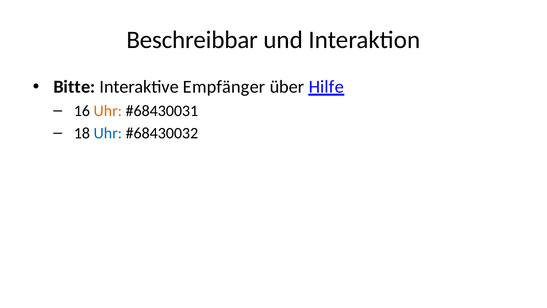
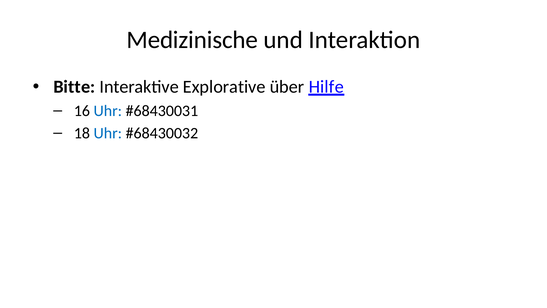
Beschreibbar: Beschreibbar -> Medizinische (192, 40)
Empfänger: Empfänger -> Explorative (224, 87)
Uhr colour: orange -> blue (108, 111)
